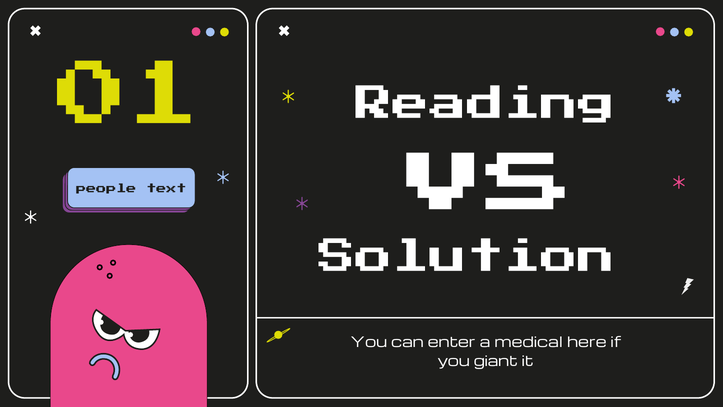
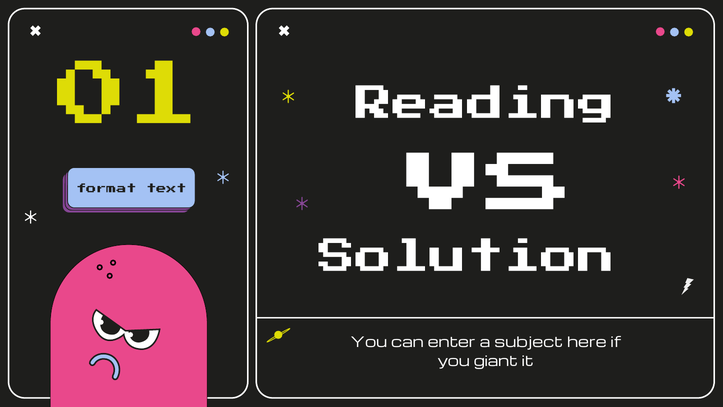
people: people -> format (106, 190)
medical: medical -> subject (529, 342)
